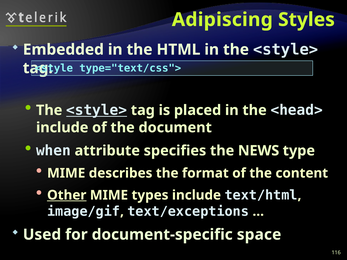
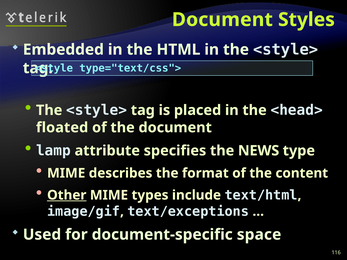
Adipiscing: Adipiscing -> Document (222, 20)
<style> underline: present -> none (97, 110)
include: include -> floated (62, 128)
when: when -> lamp (53, 151)
